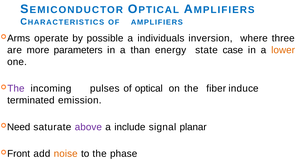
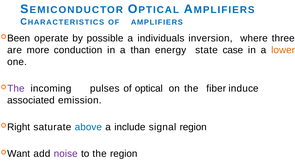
Arms: Arms -> Been (19, 38)
parameters: parameters -> conduction (78, 50)
terminated: terminated -> associated (31, 100)
Need: Need -> Right (19, 127)
above colour: purple -> blue (88, 127)
signal planar: planar -> region (193, 127)
Front: Front -> Want (19, 154)
noise colour: orange -> purple (66, 154)
the phase: phase -> region (124, 154)
